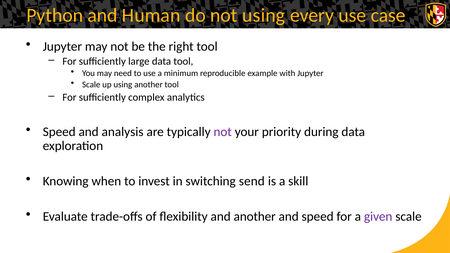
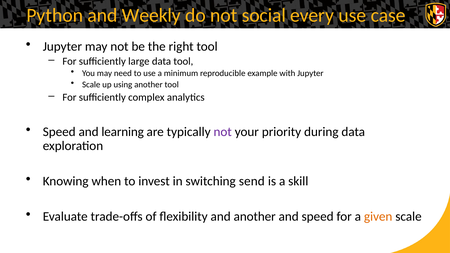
Human: Human -> Weekly (151, 15)
not using: using -> social (264, 15)
analysis: analysis -> learning (123, 132)
given colour: purple -> orange (378, 217)
